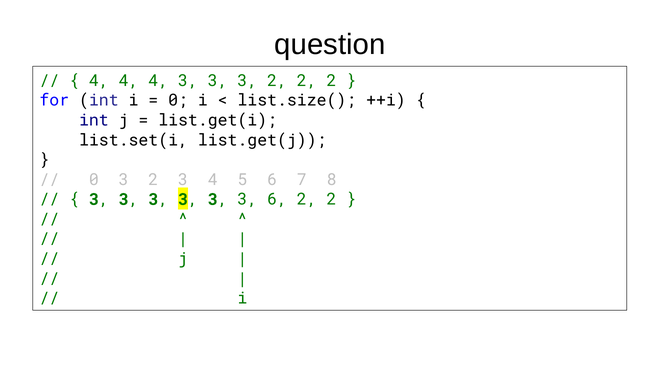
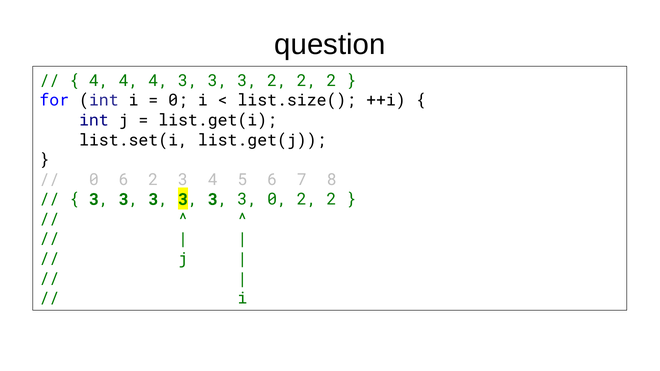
0 3: 3 -> 6 (124, 180)
3 6: 6 -> 0 (277, 200)
